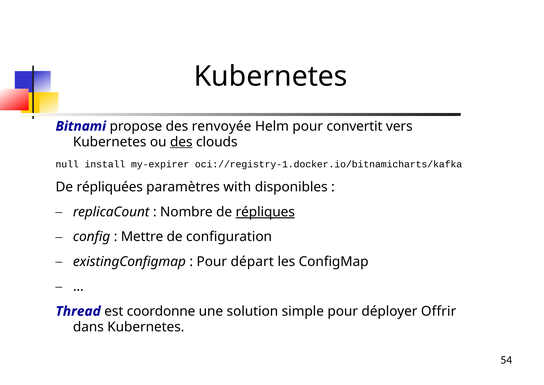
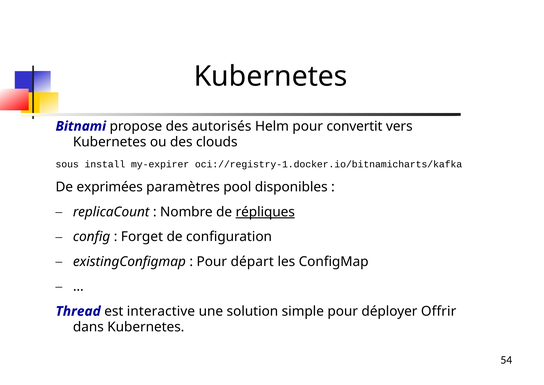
renvoyée: renvoyée -> autorisés (222, 126)
des underline: present -> none (181, 142)
null: null -> sous (67, 164)
répliquées: répliquées -> exprimées (110, 187)
with: with -> pool (237, 187)
Mettre: Mettre -> Forget (142, 237)
coordonne: coordonne -> interactive (161, 311)
